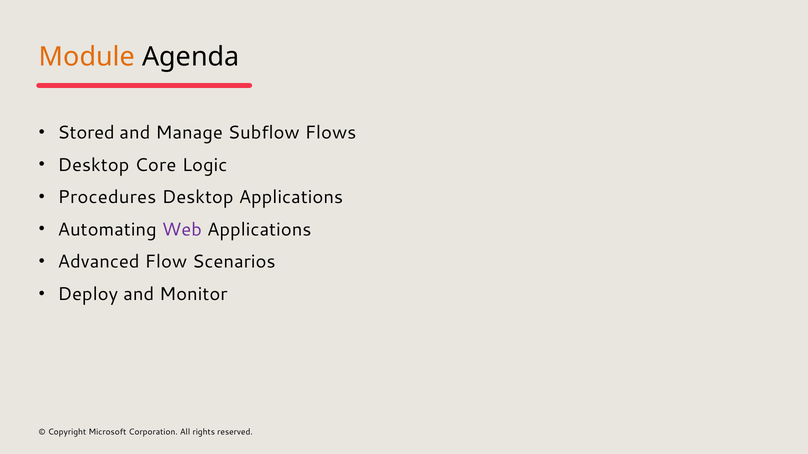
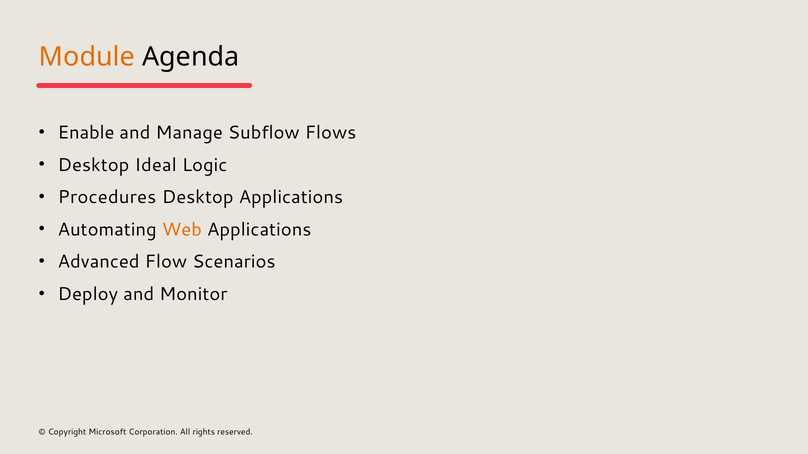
Stored: Stored -> Enable (86, 133)
Core: Core -> Ideal (156, 165)
Web colour: purple -> orange (182, 230)
